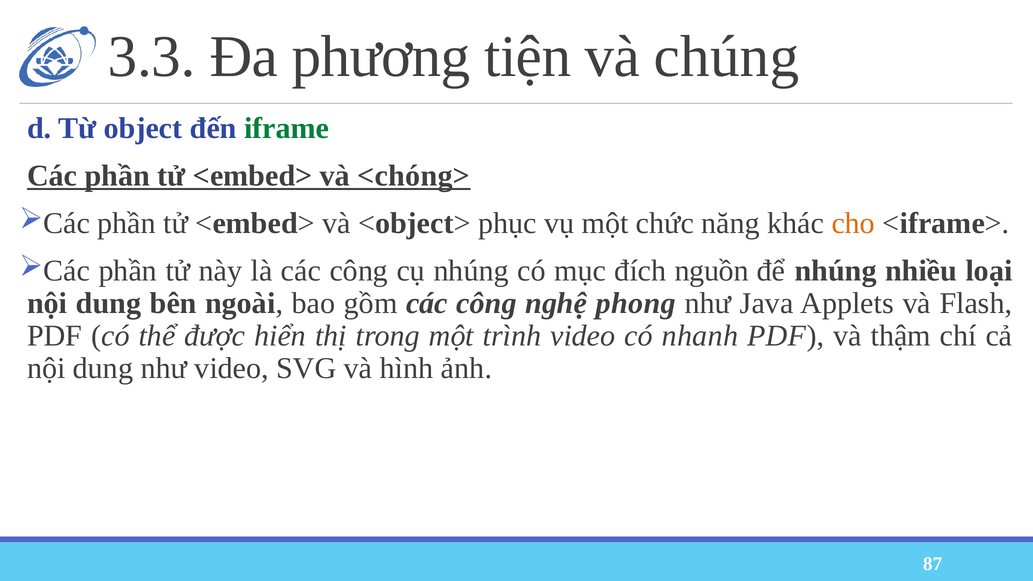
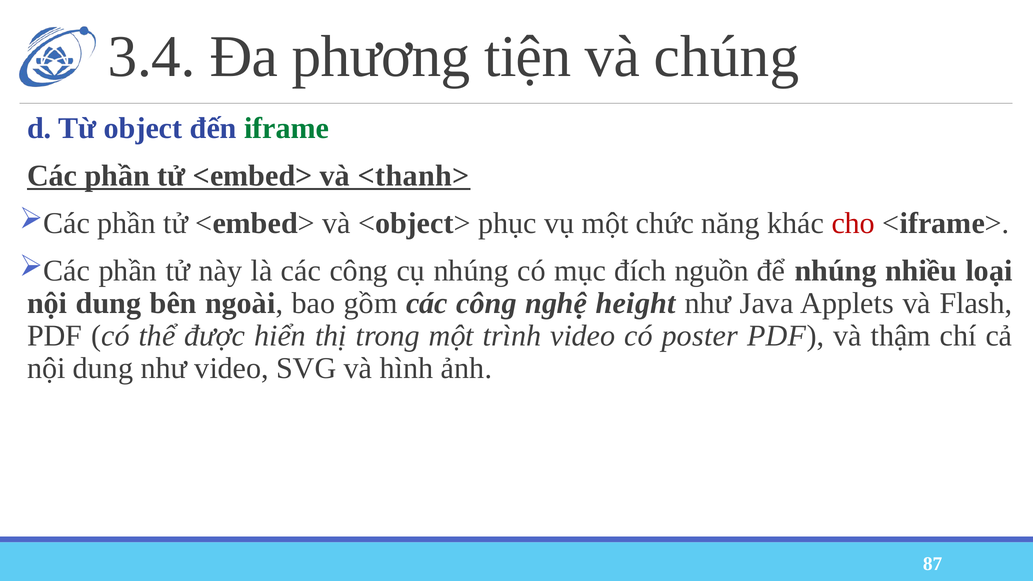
3.3: 3.3 -> 3.4 (152, 57)
<chóng>: <chóng> -> <thanh> (414, 176)
cho colour: orange -> red (853, 223)
phong: phong -> height (636, 303)
nhanh: nhanh -> poster (700, 336)
